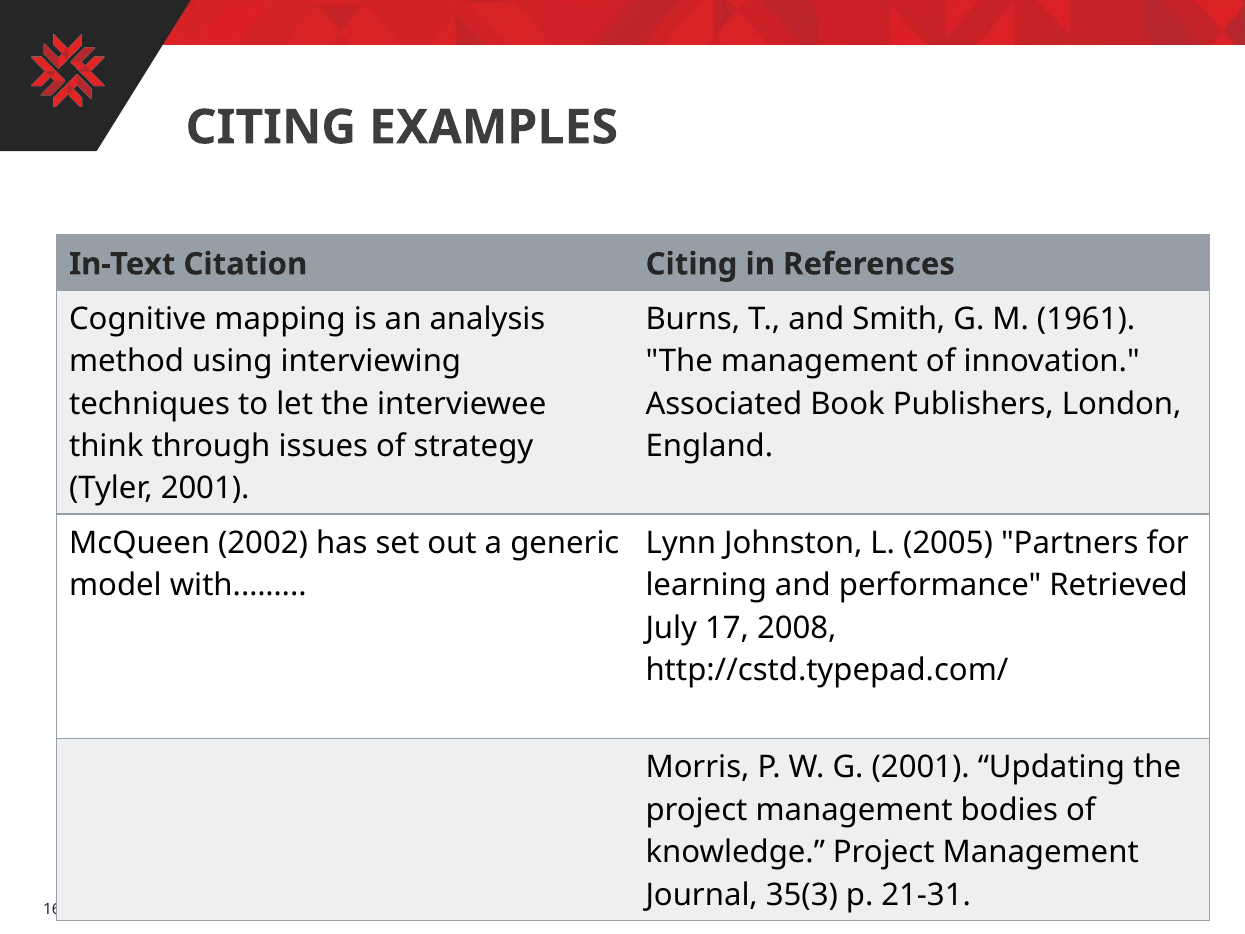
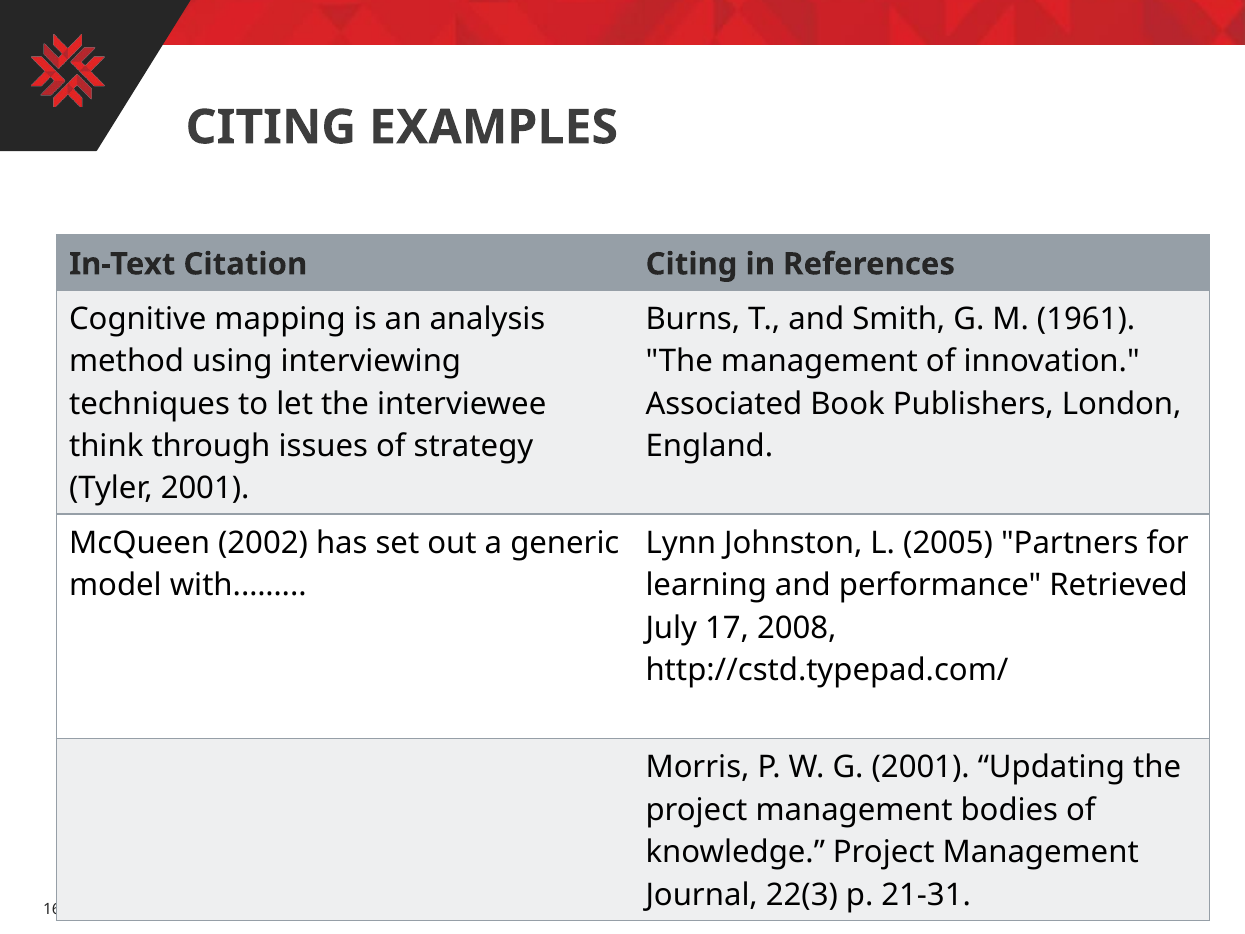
35(3: 35(3 -> 22(3 (802, 895)
